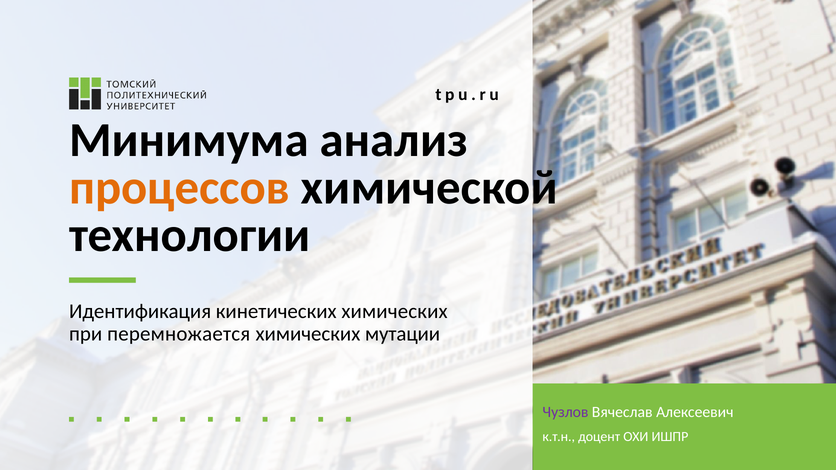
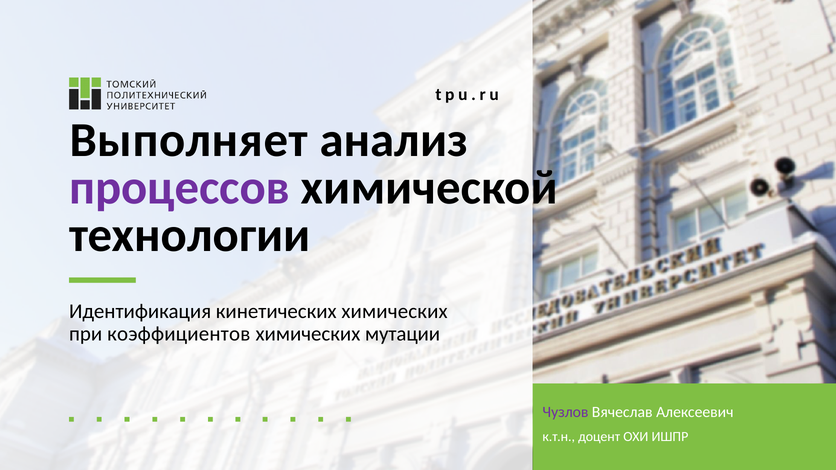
Минимума: Минимума -> Выполняет (189, 140)
процессов colour: orange -> purple (180, 188)
перемножается: перемножается -> коэффициентов (179, 334)
